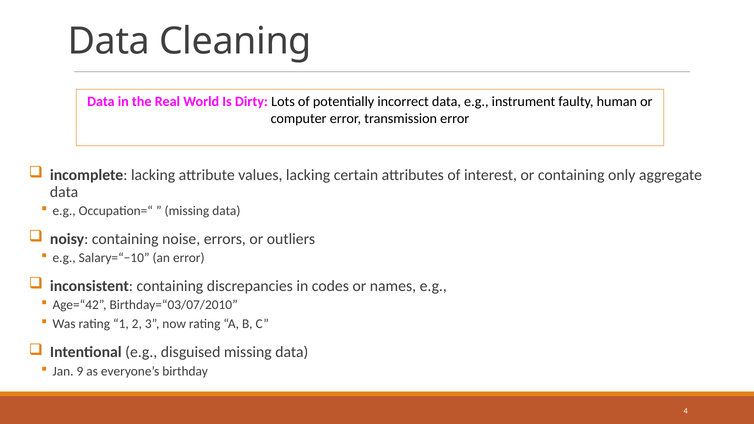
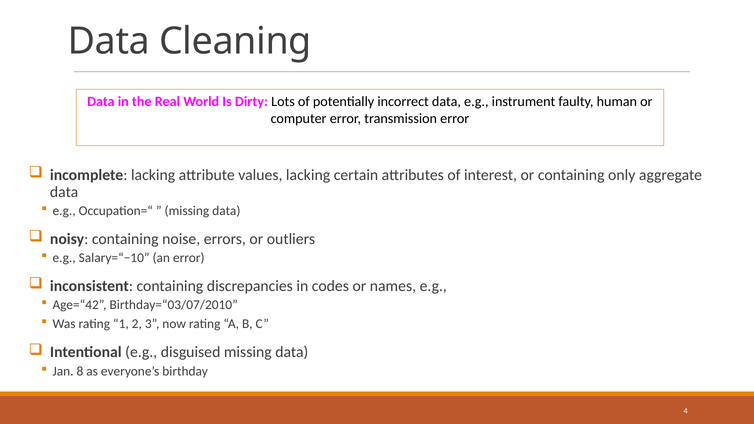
9: 9 -> 8 (80, 371)
